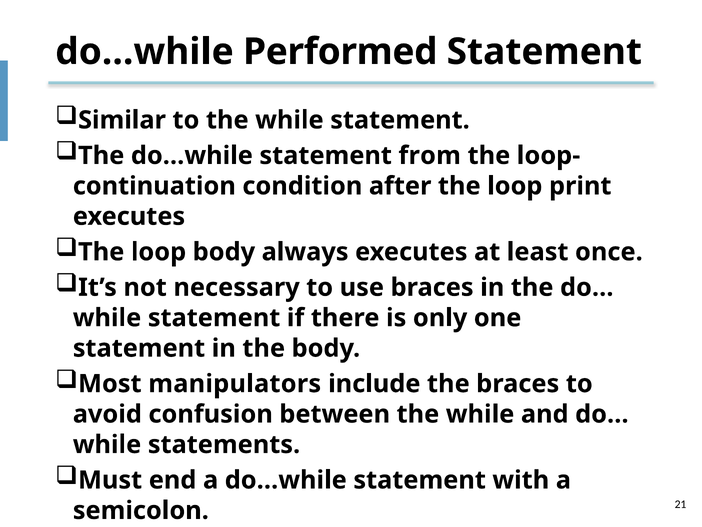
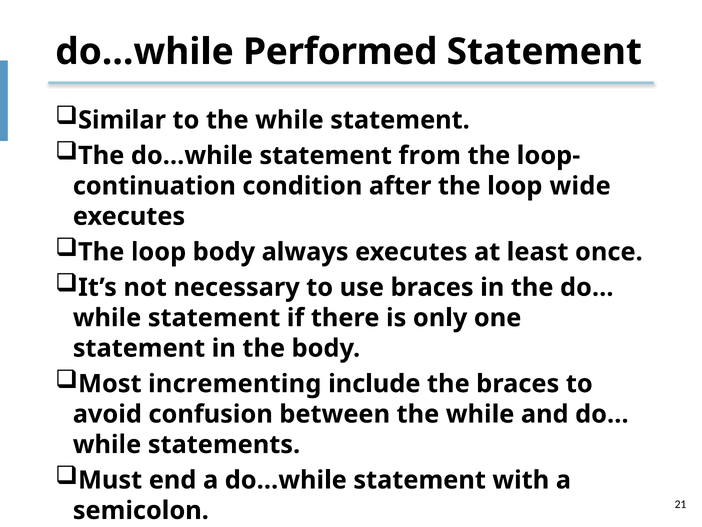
print: print -> wide (580, 186)
manipulators: manipulators -> incrementing (235, 383)
